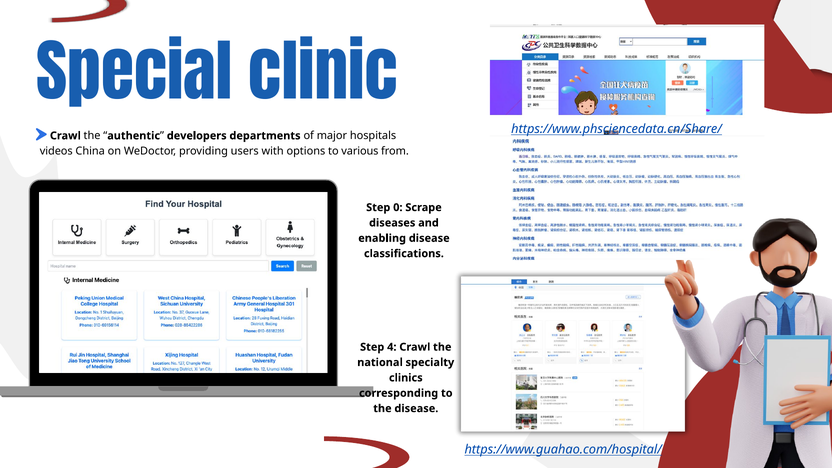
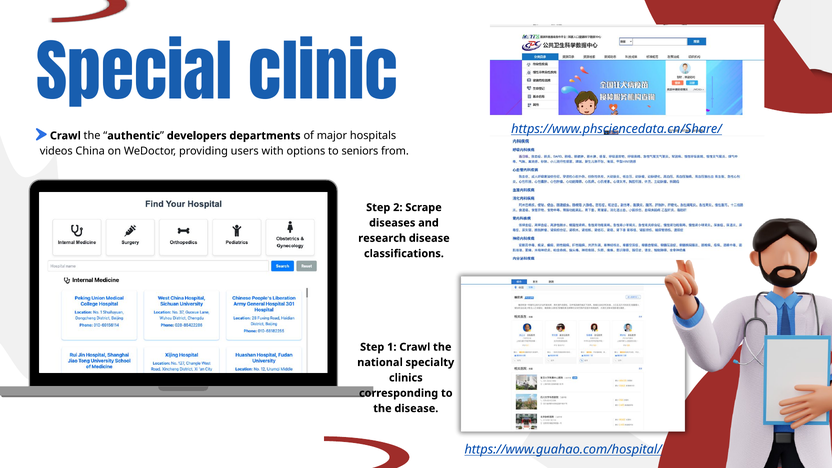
various: various -> seniors (360, 151)
0: 0 -> 2 (398, 207)
enabling: enabling -> research (382, 238)
4: 4 -> 1 (392, 347)
